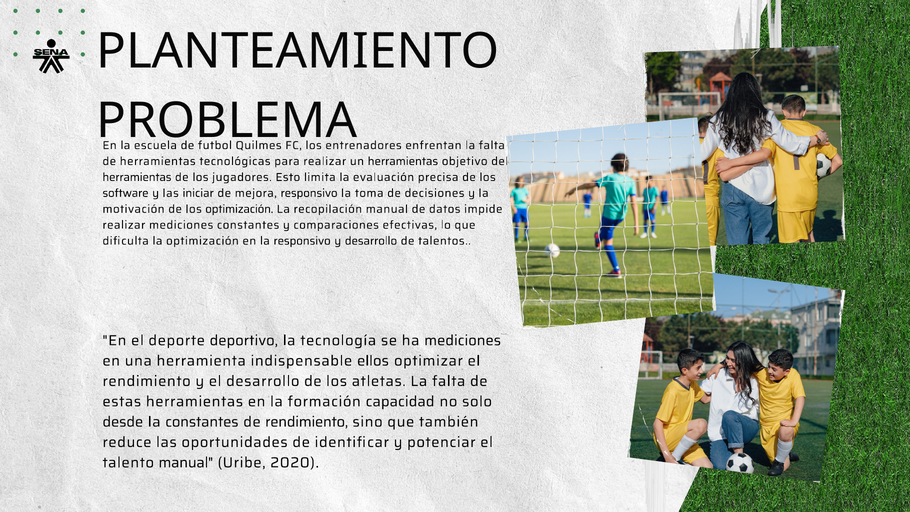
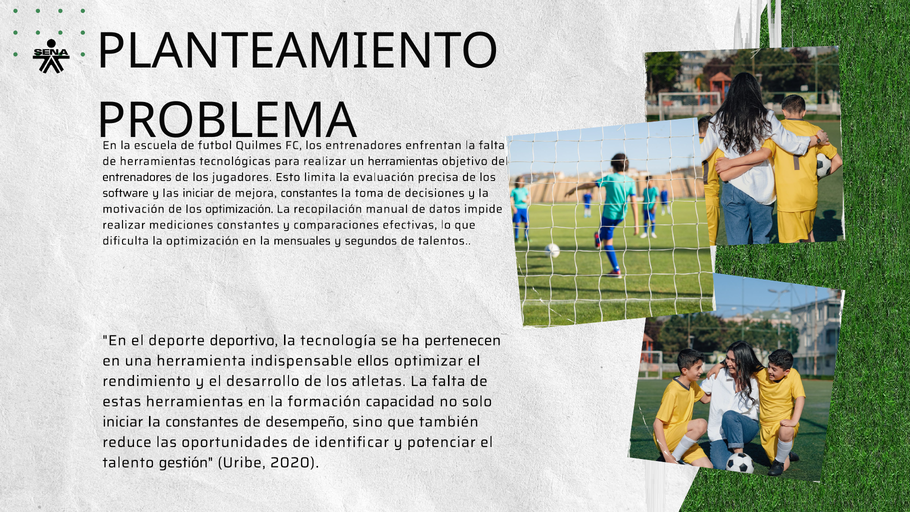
herramientas: herramientas -> entrenadores (137, 177)
mejora responsivo: responsivo -> constantes (309, 193)
la responsivo: responsivo -> mensuales (302, 241)
y desarrollo: desarrollo -> segundos (371, 241)
ha mediciones: mediciones -> pertenecen (463, 340)
desde: desde -> iniciar (123, 422)
de rendimiento: rendimiento -> desempeño (307, 422)
talento manual: manual -> gestión (186, 462)
